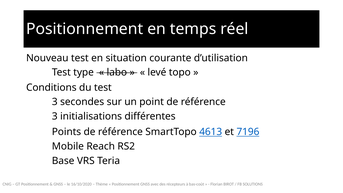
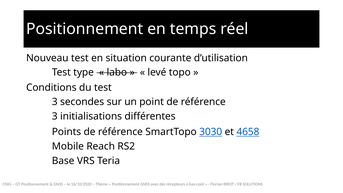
4613: 4613 -> 3030 (211, 132)
7196: 7196 -> 4658 (248, 132)
